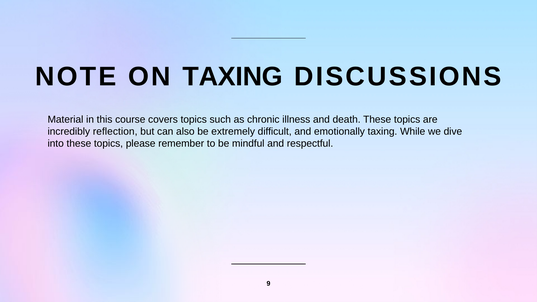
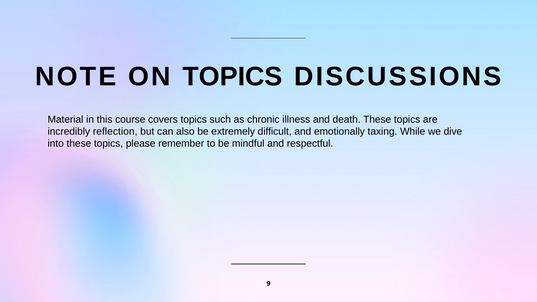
ON TAXING: TAXING -> TOPICS (233, 77)
